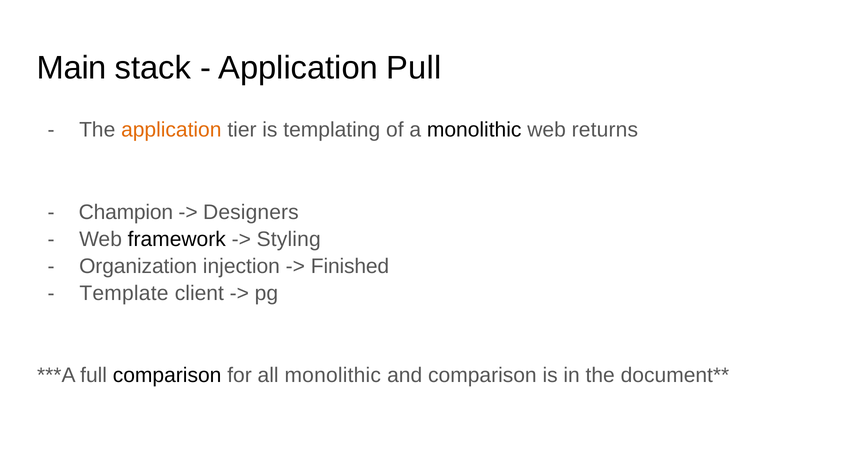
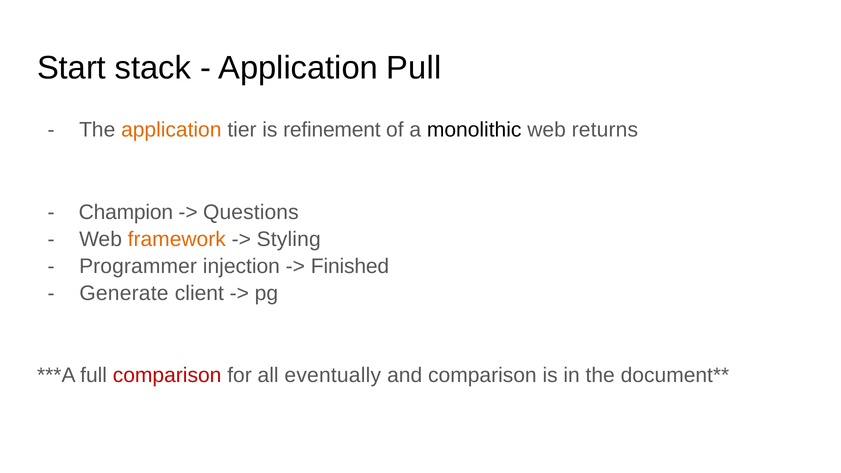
Main: Main -> Start (72, 68)
templating: templating -> refinement (332, 130)
Designers: Designers -> Questions (251, 212)
framework colour: black -> orange (177, 239)
Organization: Organization -> Programmer (138, 266)
Template: Template -> Generate (124, 293)
comparison colour: black -> red (167, 375)
all monolithic: monolithic -> eventually (333, 375)
